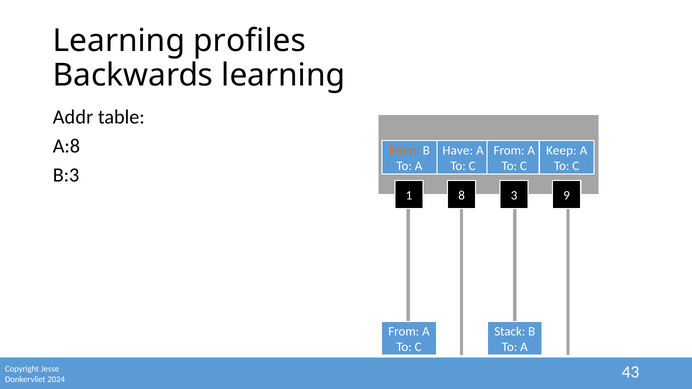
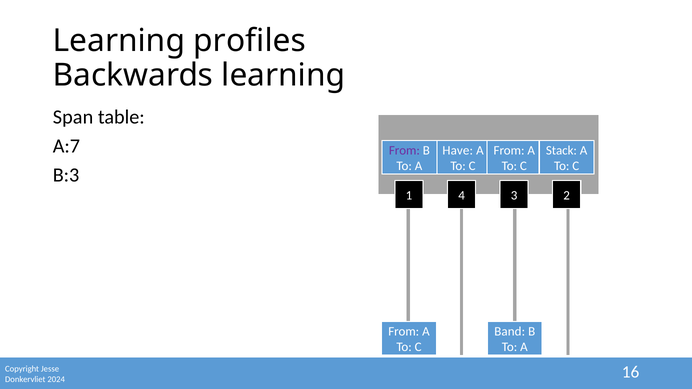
Addr: Addr -> Span (73, 117)
A:8: A:8 -> A:7 (66, 146)
From colour: orange -> purple (404, 151)
Keep: Keep -> Stack (561, 151)
8: 8 -> 4 (462, 196)
9: 9 -> 2 (567, 196)
Stack: Stack -> Band (510, 331)
43: 43 -> 16 (631, 372)
